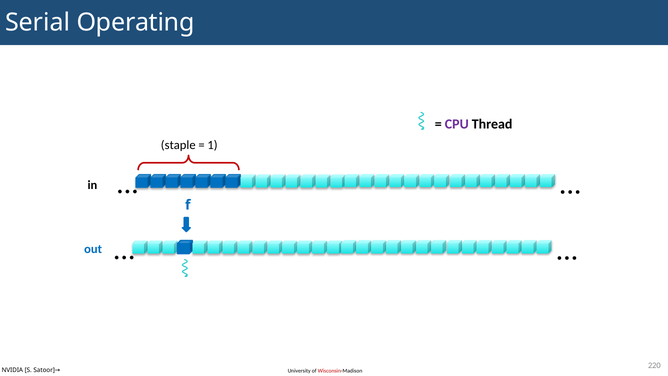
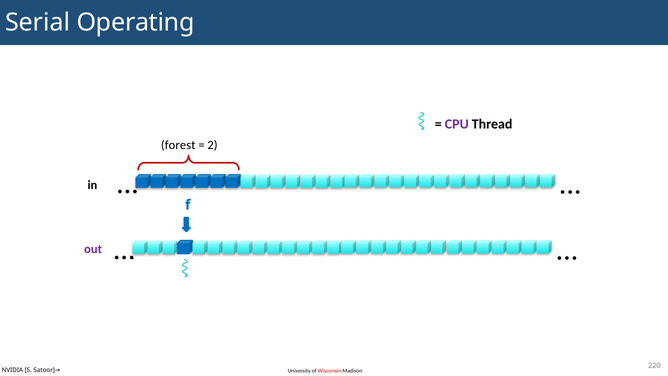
staple: staple -> forest (178, 145)
1: 1 -> 2 (213, 145)
out colour: blue -> purple (93, 249)
